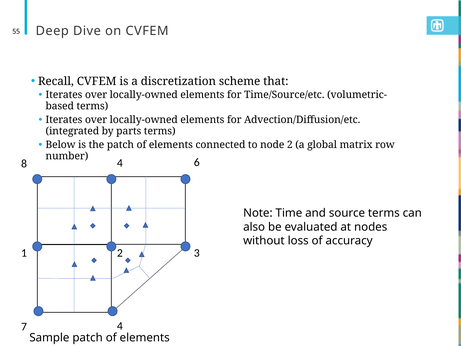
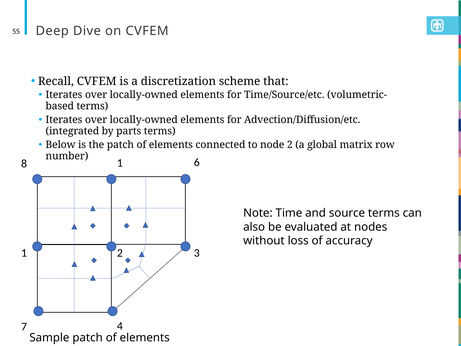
8 4: 4 -> 1 (120, 163)
